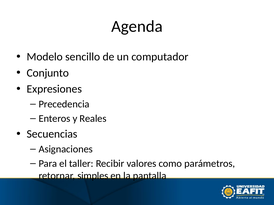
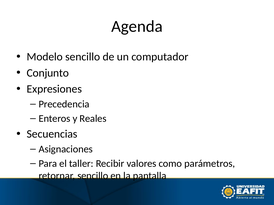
retornar simples: simples -> sencillo (93, 176)
